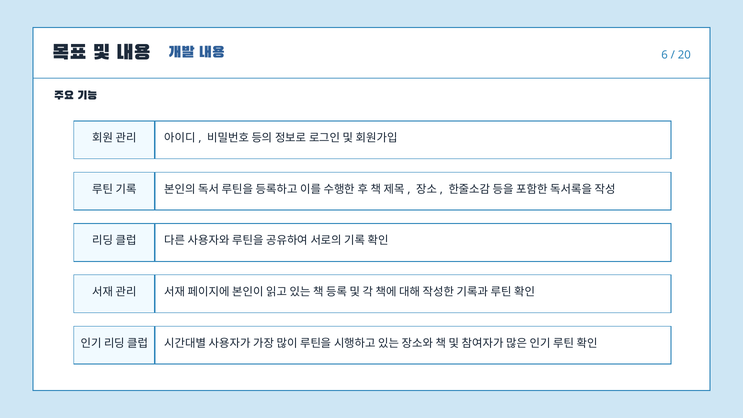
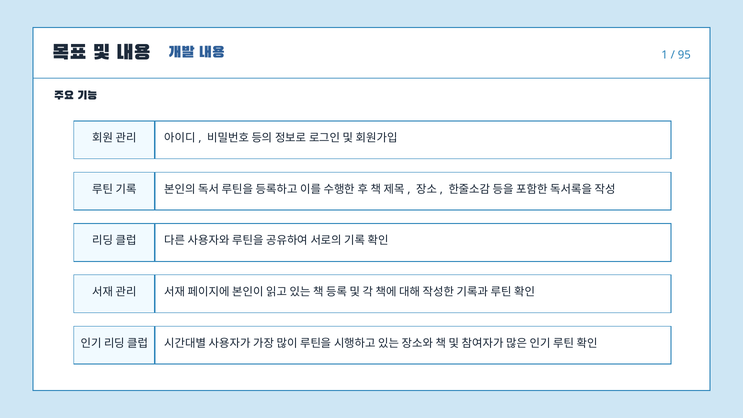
6: 6 -> 1 (665, 55)
20: 20 -> 95 (684, 55)
